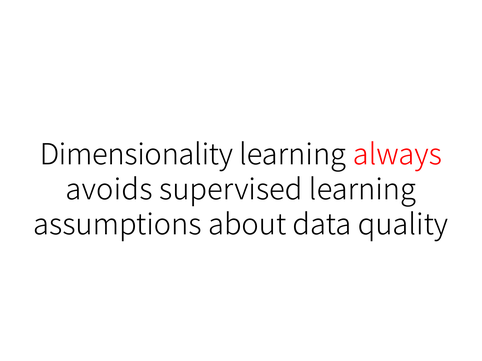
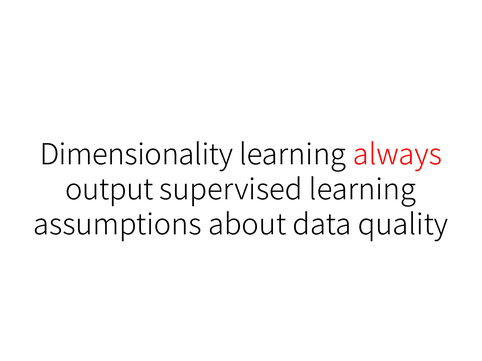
avoids: avoids -> output (109, 190)
